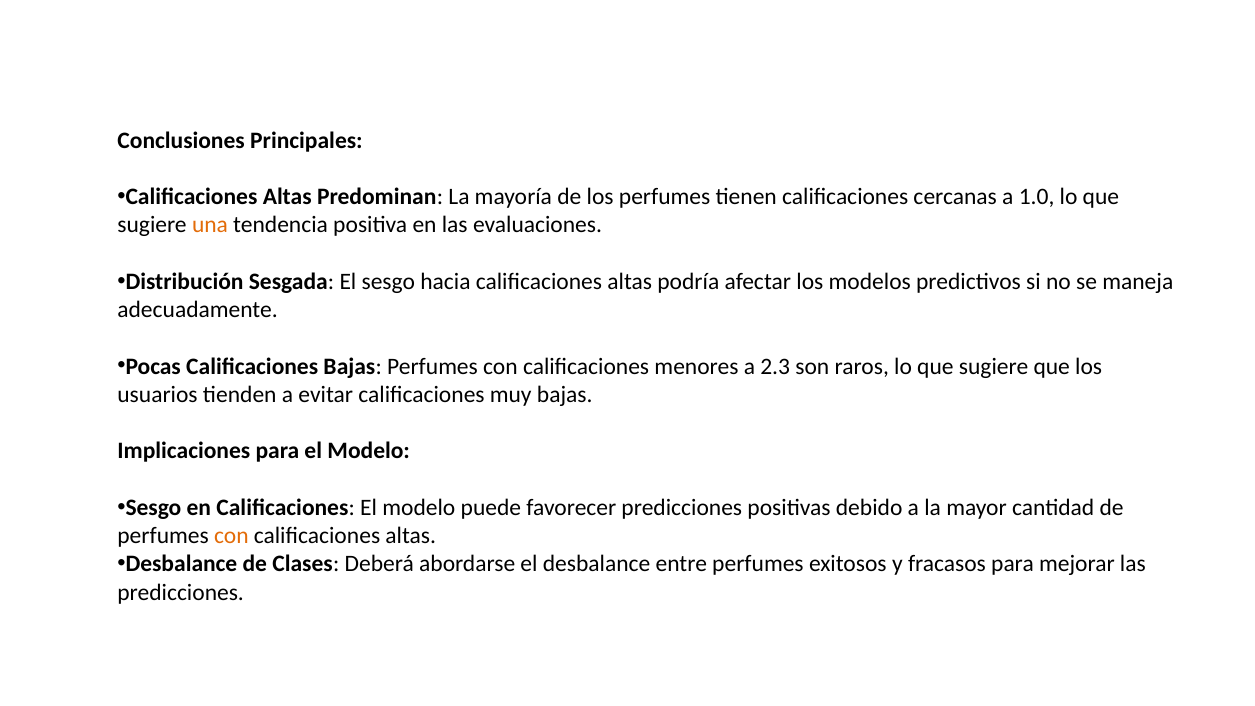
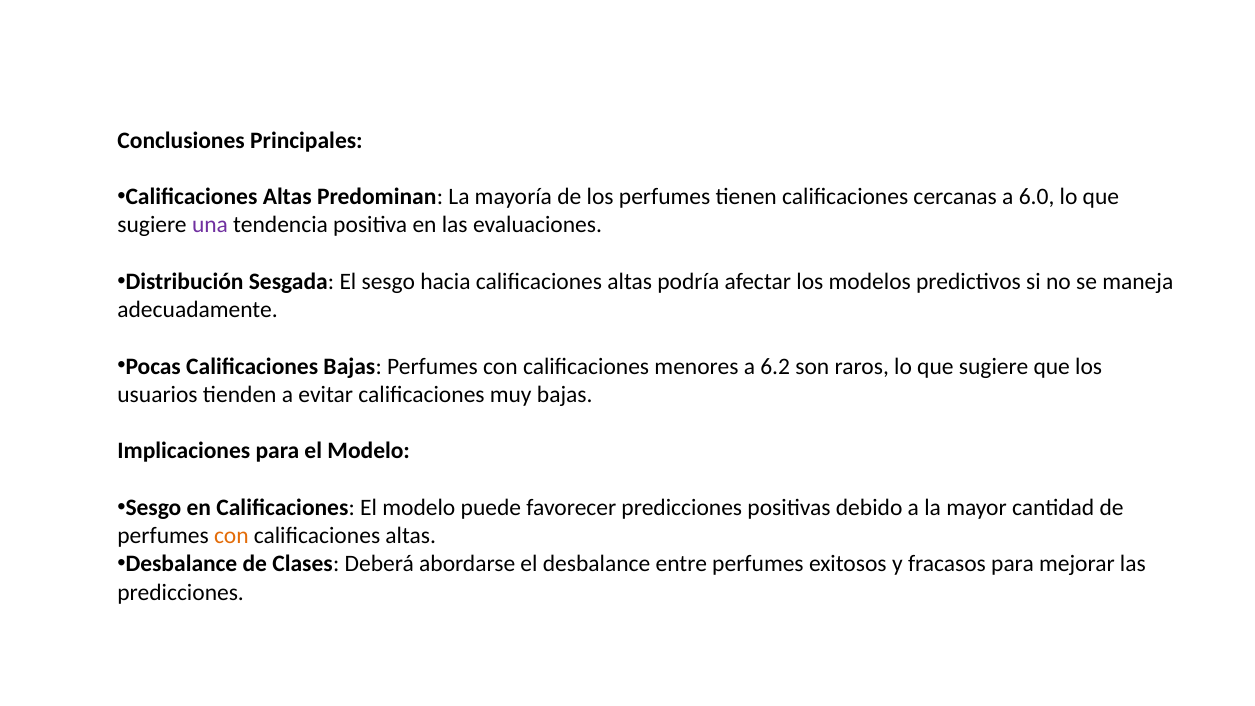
1.0: 1.0 -> 6.0 (1037, 197)
una colour: orange -> purple (210, 225)
2.3: 2.3 -> 6.2 (775, 366)
